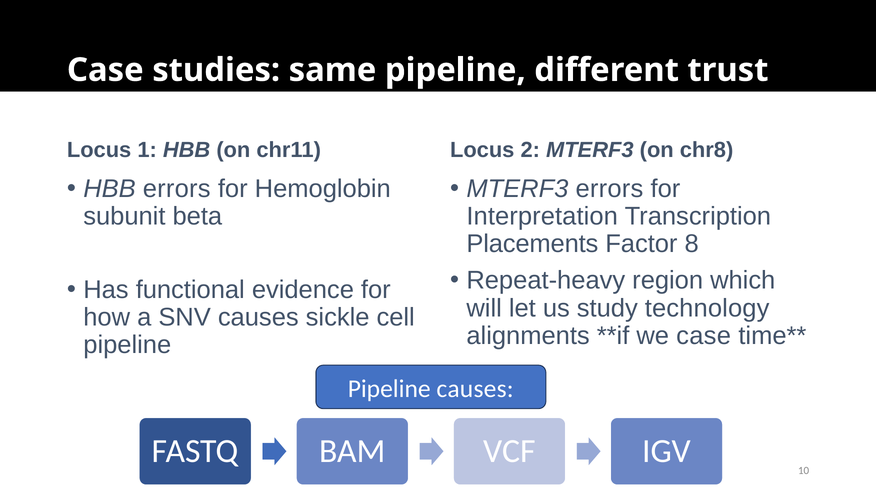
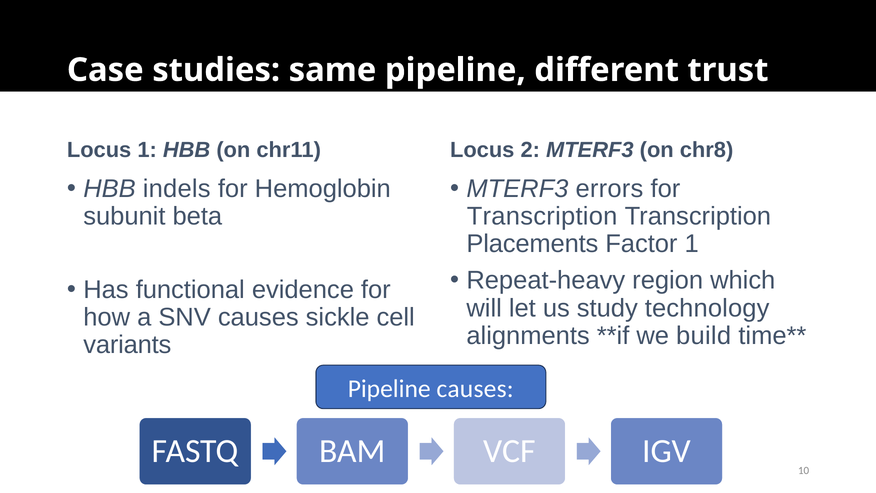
HBB errors: errors -> indels (177, 188)
Interpretation: Interpretation -> Transcription (542, 216)
Factor 8: 8 -> 1 (692, 244)
we case: case -> build (704, 336)
pipeline: pipeline -> variants (127, 345)
